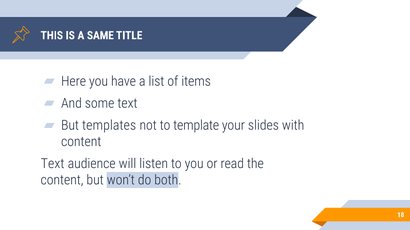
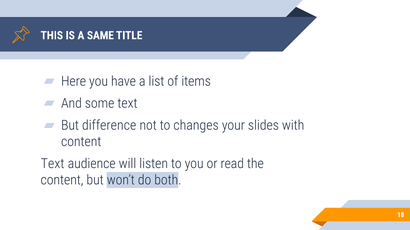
templates: templates -> difference (109, 126)
template: template -> changes (196, 126)
